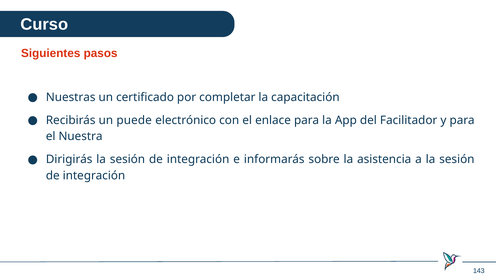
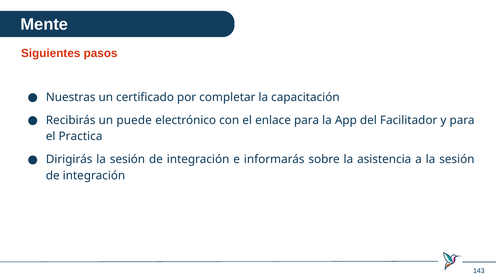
Curso: Curso -> Mente (44, 24)
Nuestra: Nuestra -> Practica (80, 136)
